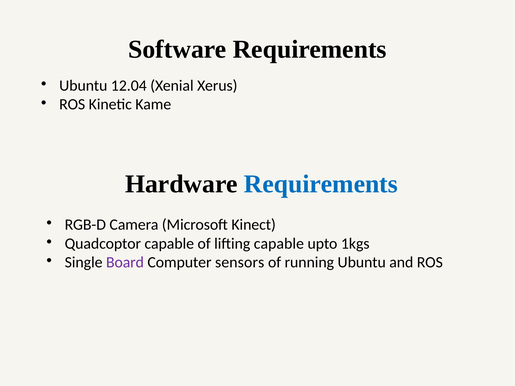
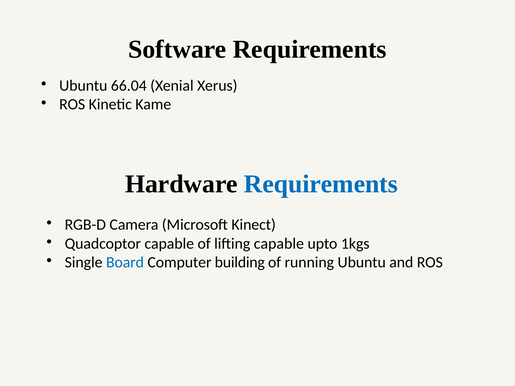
12.04: 12.04 -> 66.04 (129, 86)
Board colour: purple -> blue (125, 263)
sensors: sensors -> building (240, 263)
